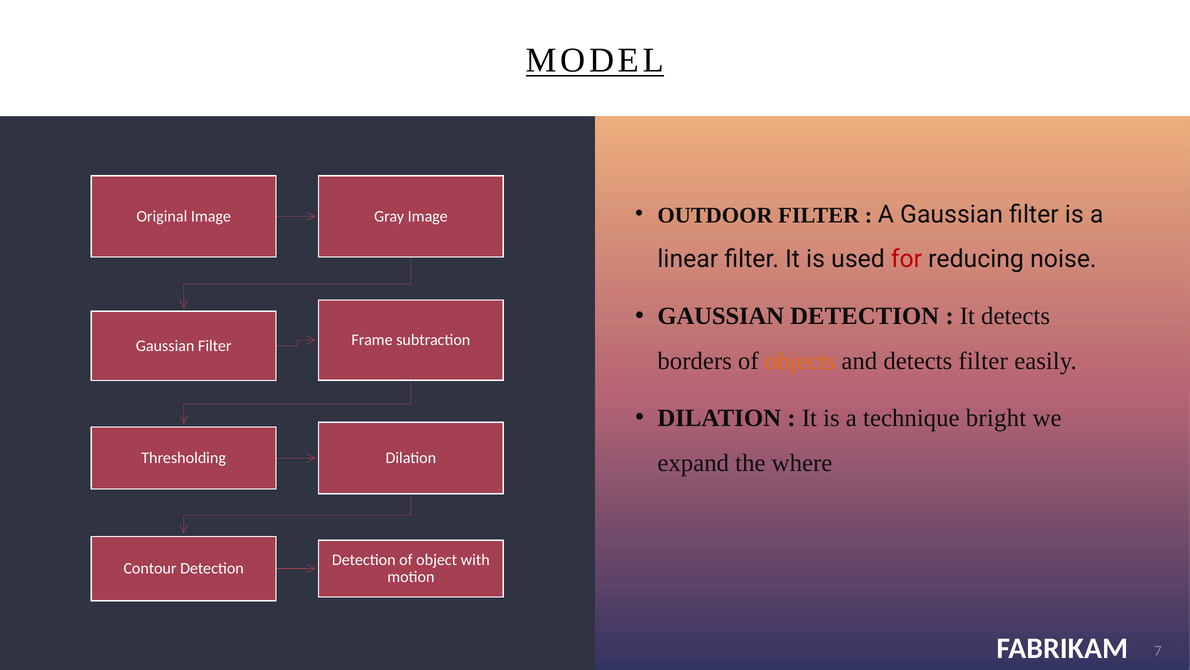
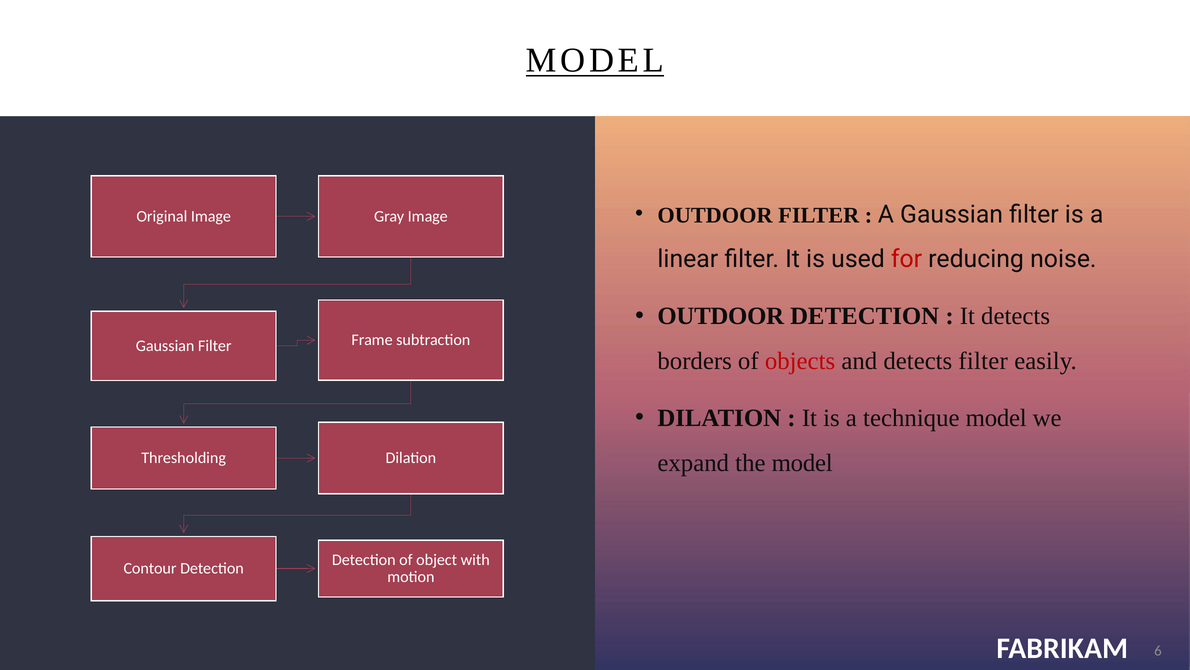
GAUSSIAN: GAUSSIAN -> OUTDOOR (721, 316)
objects colour: orange -> red (800, 361)
technique bright: bright -> model (996, 418)
the where: where -> model (802, 462)
7: 7 -> 6 (1158, 650)
